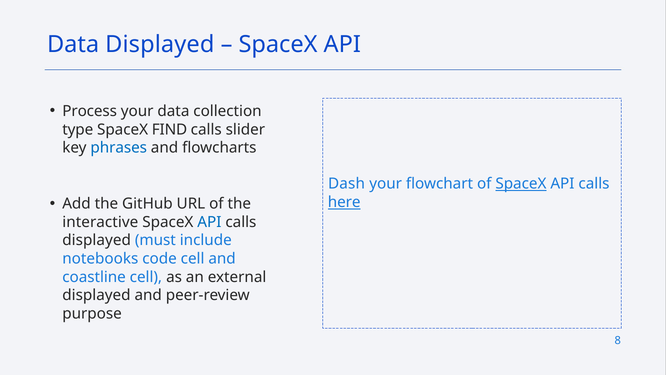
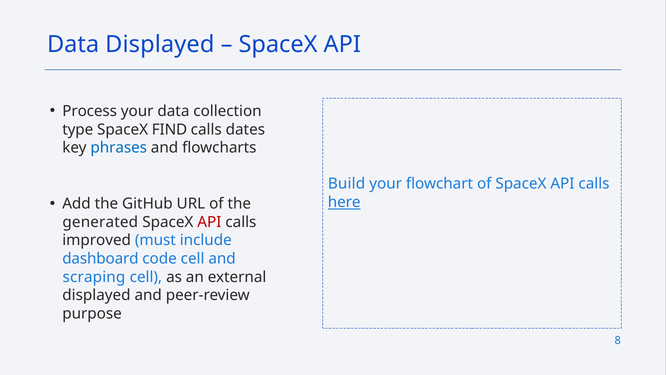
slider: slider -> dates (245, 129)
Dash: Dash -> Build (347, 184)
SpaceX underline: present -> none (521, 184)
interactive: interactive -> generated (100, 222)
API colour: blue -> red (209, 222)
displayed: displayed -> improved (97, 240)
notebooks: notebooks -> dashboard (100, 258)
coastline: coastline -> scraping (94, 277)
